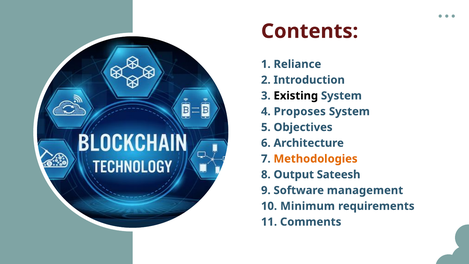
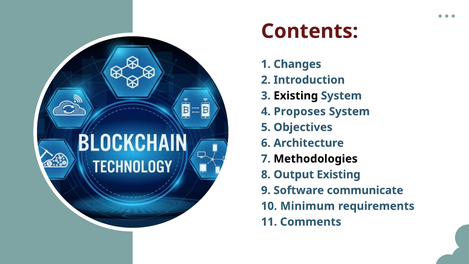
Reliance: Reliance -> Changes (297, 64)
Methodologies colour: orange -> black (316, 159)
Output Sateesh: Sateesh -> Existing (339, 174)
management: management -> communicate (365, 190)
